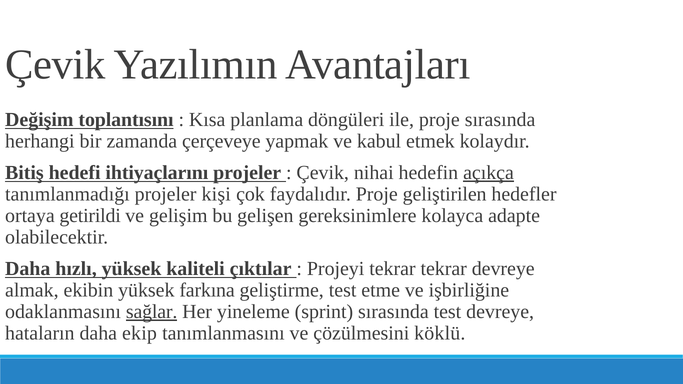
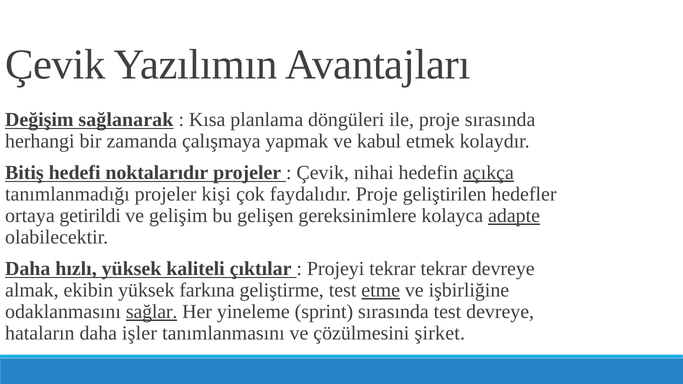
toplantısını: toplantısını -> sağlanarak (126, 120)
çerçeveye: çerçeveye -> çalışmaya (221, 141)
ihtiyaçlarını: ihtiyaçlarını -> noktalarıdır (157, 173)
adapte underline: none -> present (514, 216)
etme underline: none -> present (381, 290)
ekip: ekip -> işler (140, 333)
köklü: köklü -> şirket (440, 333)
